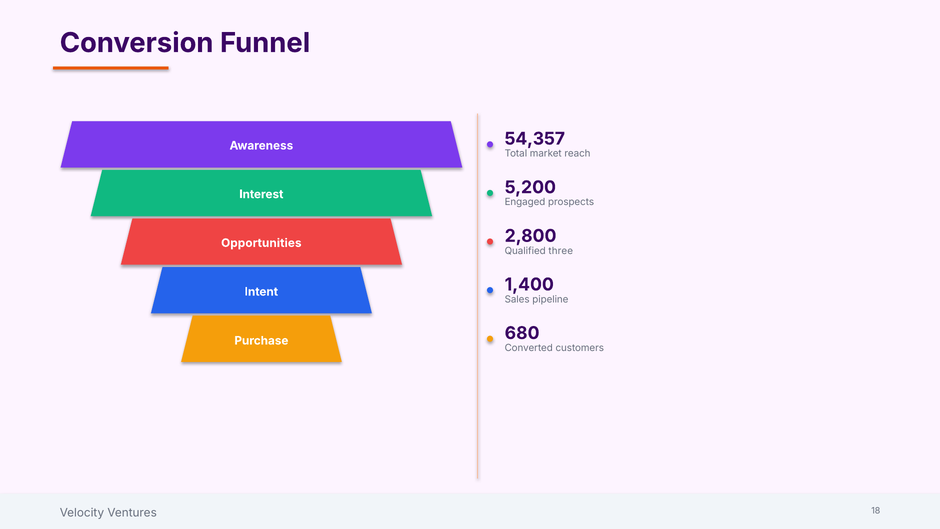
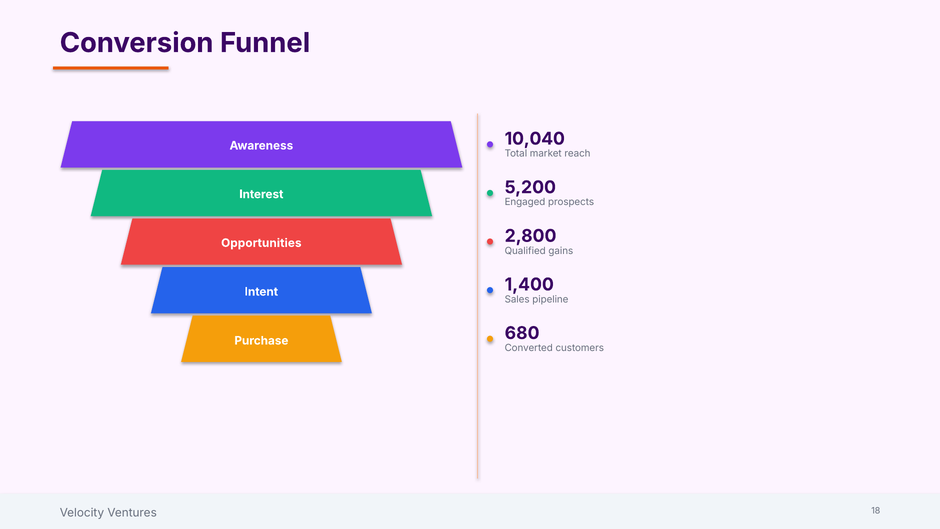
54,357: 54,357 -> 10,040 (535, 139)
three: three -> gains (561, 251)
